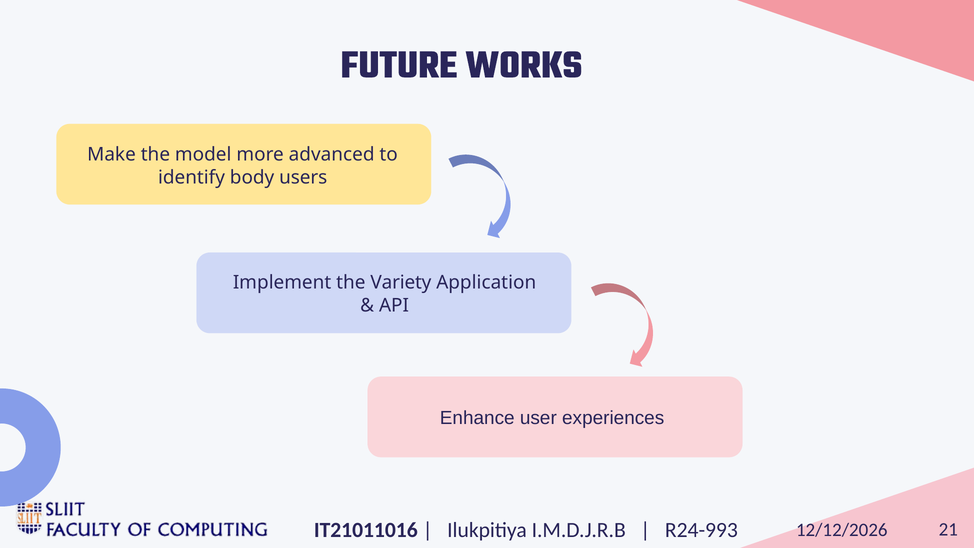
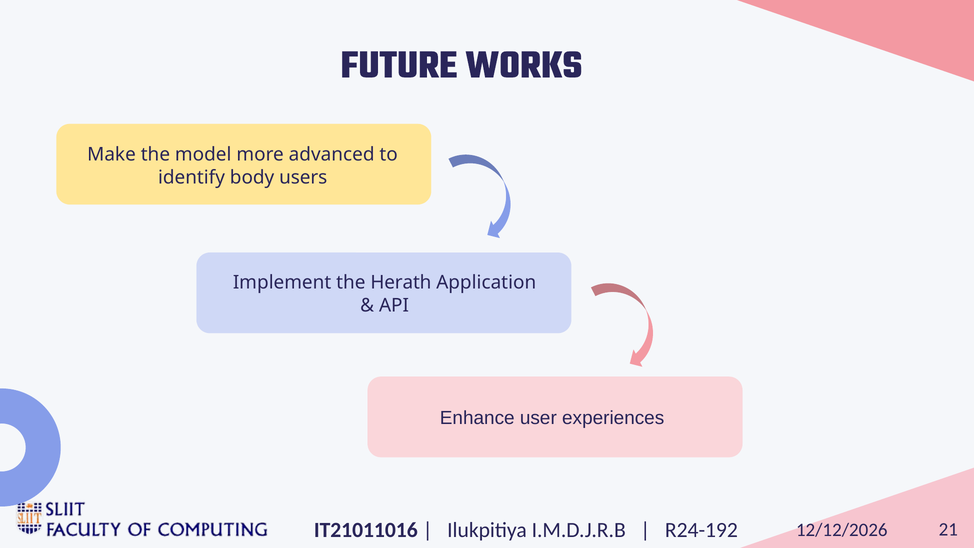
Variety: Variety -> Herath (401, 283)
R24-993: R24-993 -> R24-192 (701, 530)
